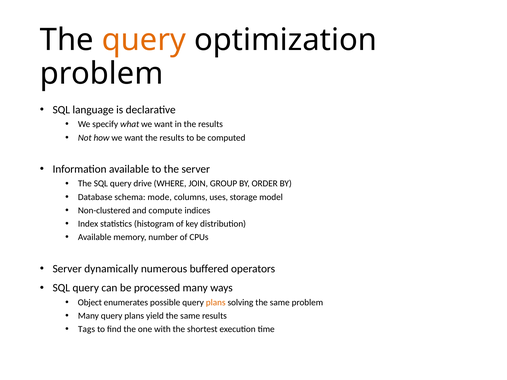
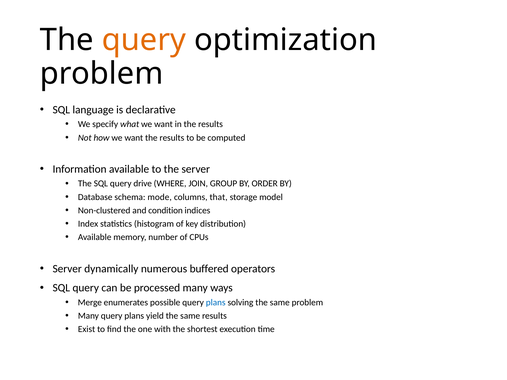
uses: uses -> that (219, 197)
compute: compute -> condition (166, 211)
Object: Object -> Merge (90, 303)
plans colour: orange -> blue (216, 303)
Tags: Tags -> Exist (87, 329)
